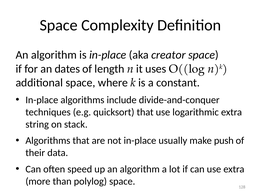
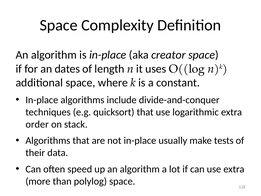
string: string -> order (37, 124)
push: push -> tests (224, 140)
